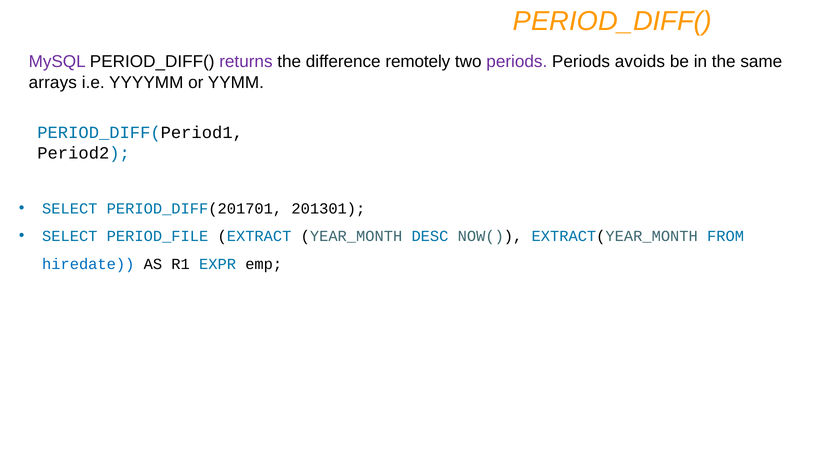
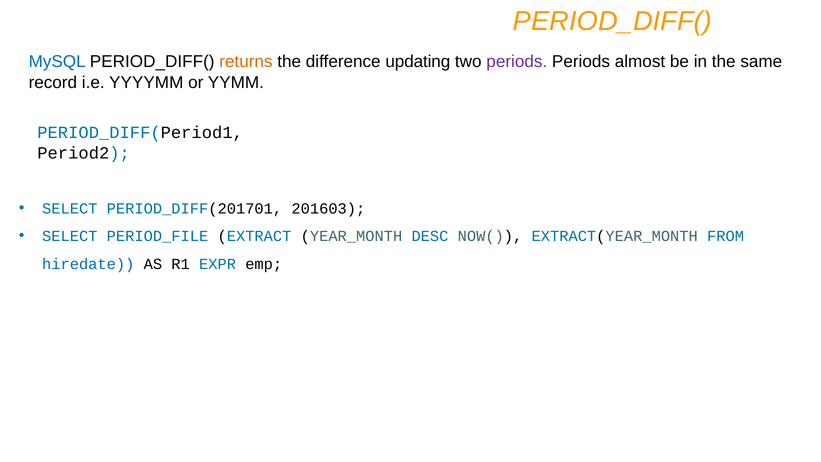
MySQL colour: purple -> blue (57, 62)
returns colour: purple -> orange (246, 62)
remotely: remotely -> updating (418, 62)
avoids: avoids -> almost (640, 62)
arrays: arrays -> record (53, 82)
201301: 201301 -> 201603 (328, 208)
